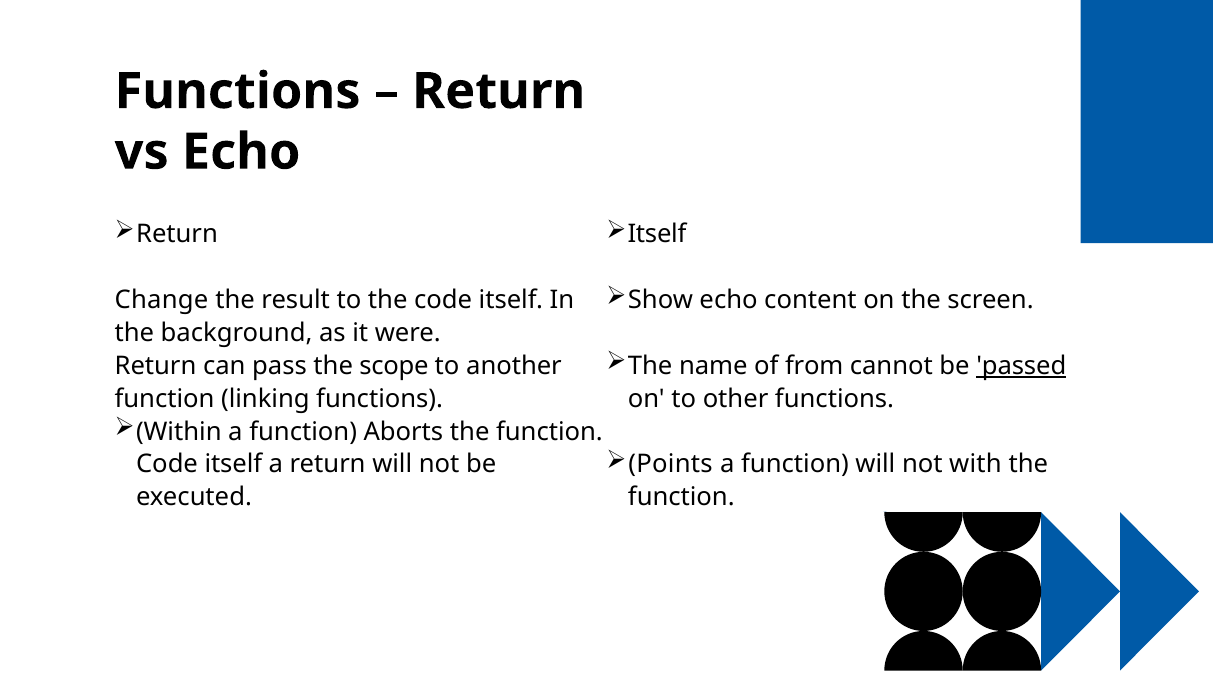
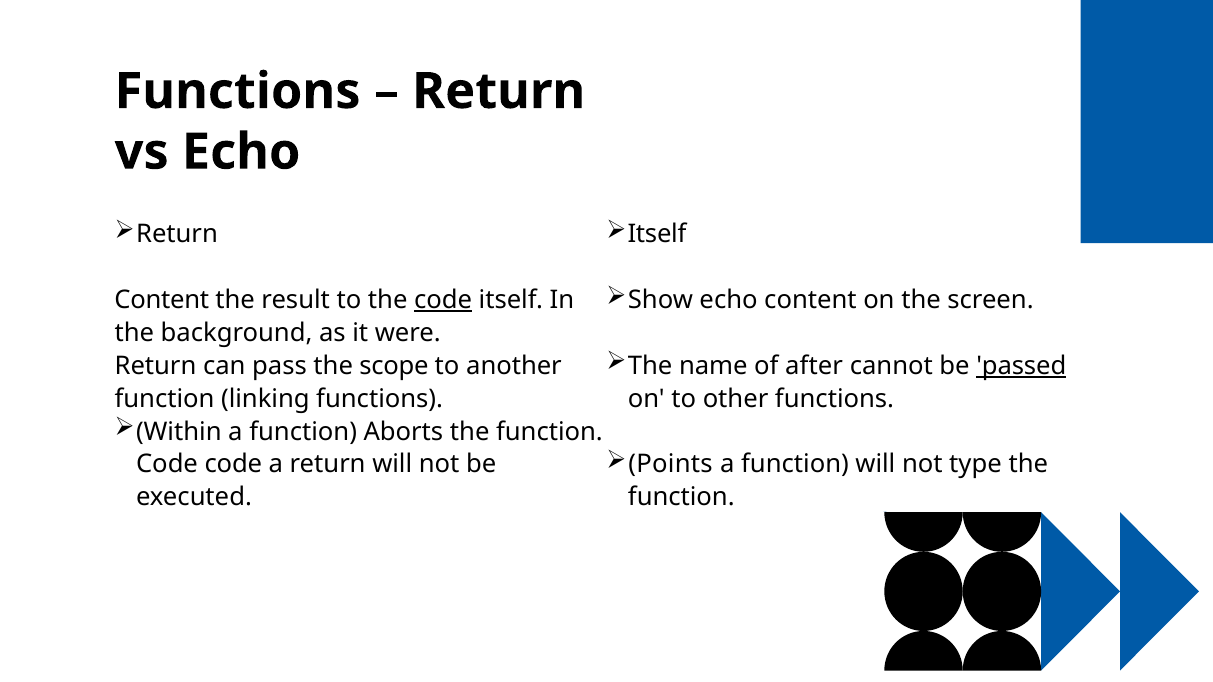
Change: Change -> Content (162, 300)
code underline: none -> present (443, 300)
from: from -> after (814, 366)
with: with -> type (976, 465)
itself: itself -> code (233, 465)
